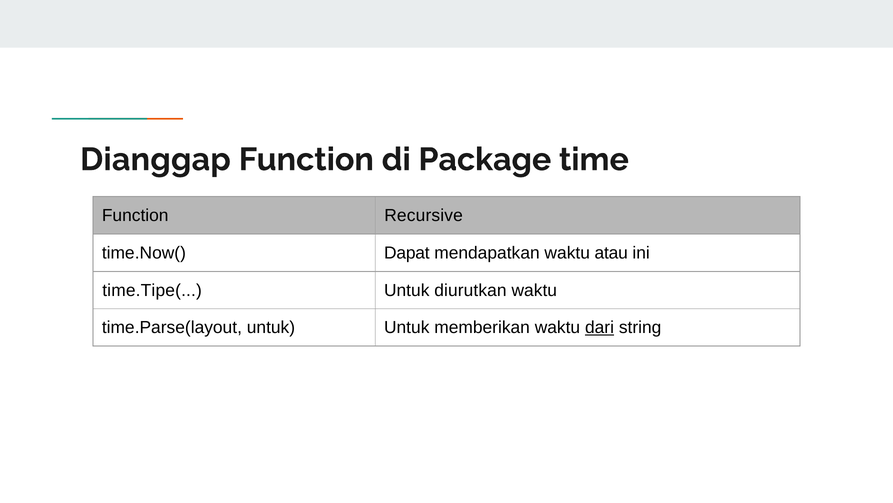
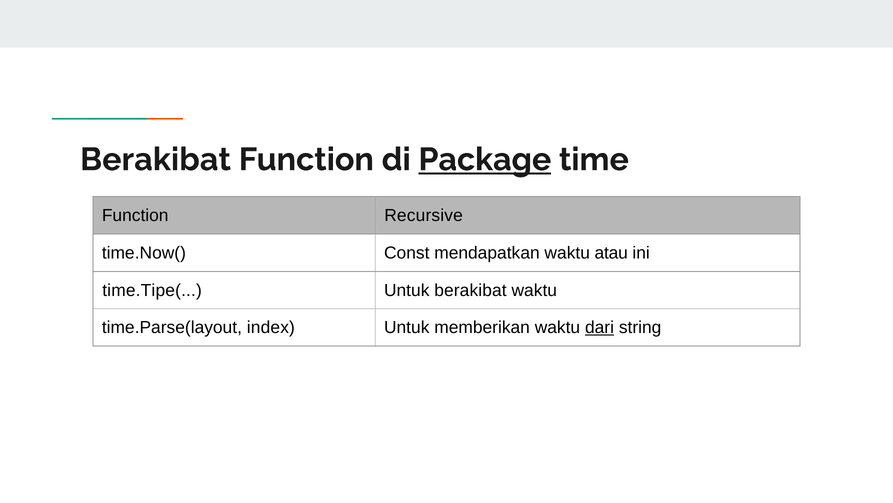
Dianggap: Dianggap -> Berakibat (156, 159)
Package underline: none -> present (485, 159)
Dapat: Dapat -> Const (407, 253)
Untuk diurutkan: diurutkan -> berakibat (470, 290)
time.Parse(layout untuk: untuk -> index (271, 327)
